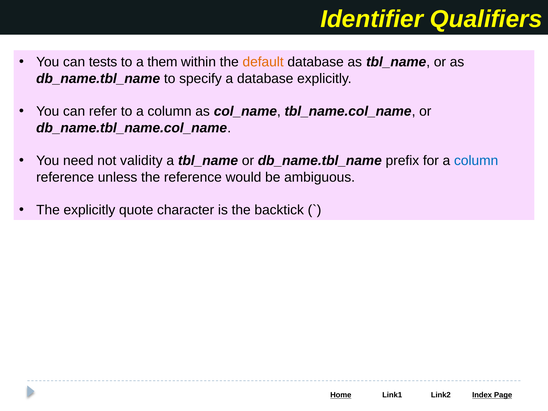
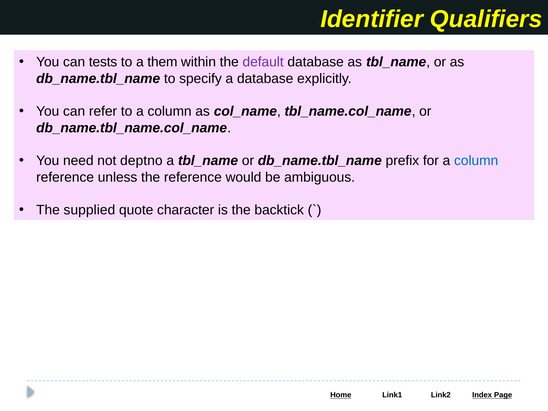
default colour: orange -> purple (263, 62)
validity: validity -> deptno (141, 161)
The explicitly: explicitly -> supplied (89, 210)
